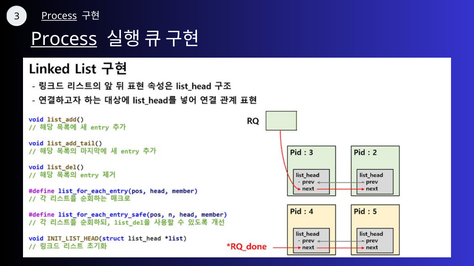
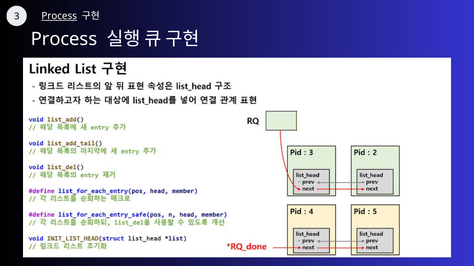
Process underline: present -> none (64, 39)
